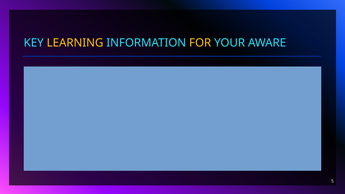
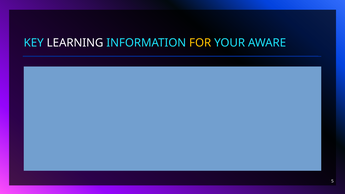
LEARNING colour: yellow -> white (75, 43)
